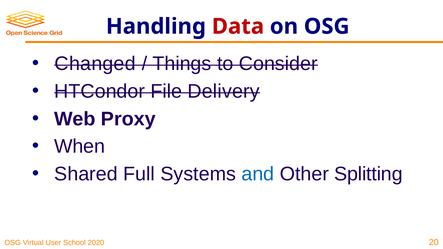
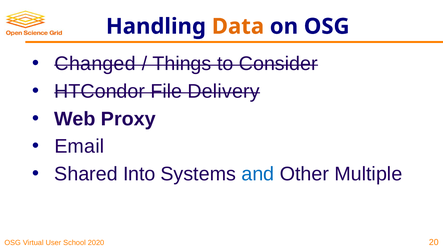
Data colour: red -> orange (238, 26)
When: When -> Email (79, 147)
Full: Full -> Into (139, 174)
Splitting: Splitting -> Multiple (368, 174)
